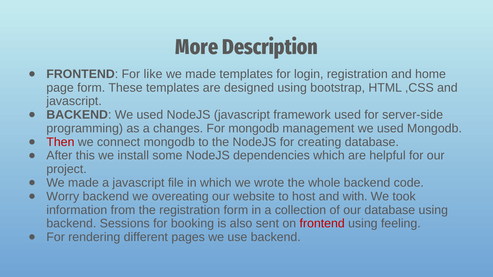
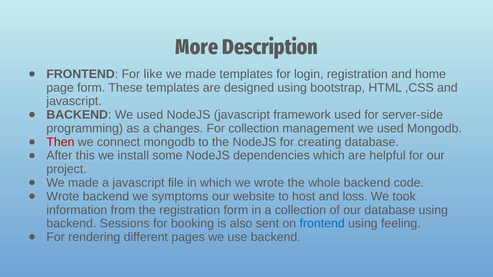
For mongodb: mongodb -> collection (254, 129)
Worry: Worry -> Wrote (63, 197)
overeating: overeating -> symptoms (180, 197)
with: with -> loss (355, 197)
frontend colour: red -> blue (322, 224)
